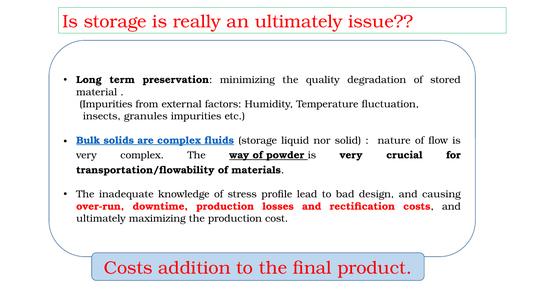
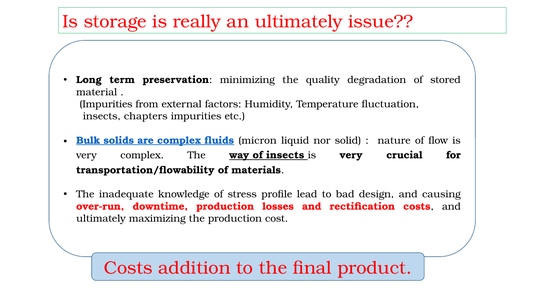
granules: granules -> chapters (146, 116)
fluids storage: storage -> micron (258, 141)
of powder: powder -> insects (285, 155)
